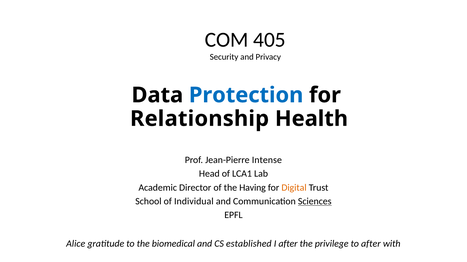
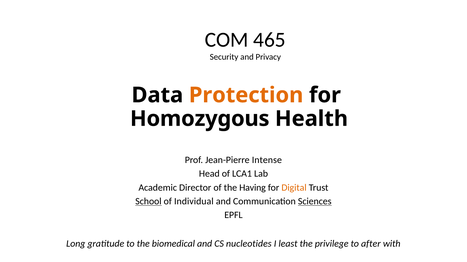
405: 405 -> 465 (270, 40)
Protection colour: blue -> orange (246, 95)
Relationship: Relationship -> Homozygous (200, 119)
School underline: none -> present (148, 202)
Alice: Alice -> Long (76, 244)
established: established -> nucleotides (249, 244)
I after: after -> least (288, 244)
